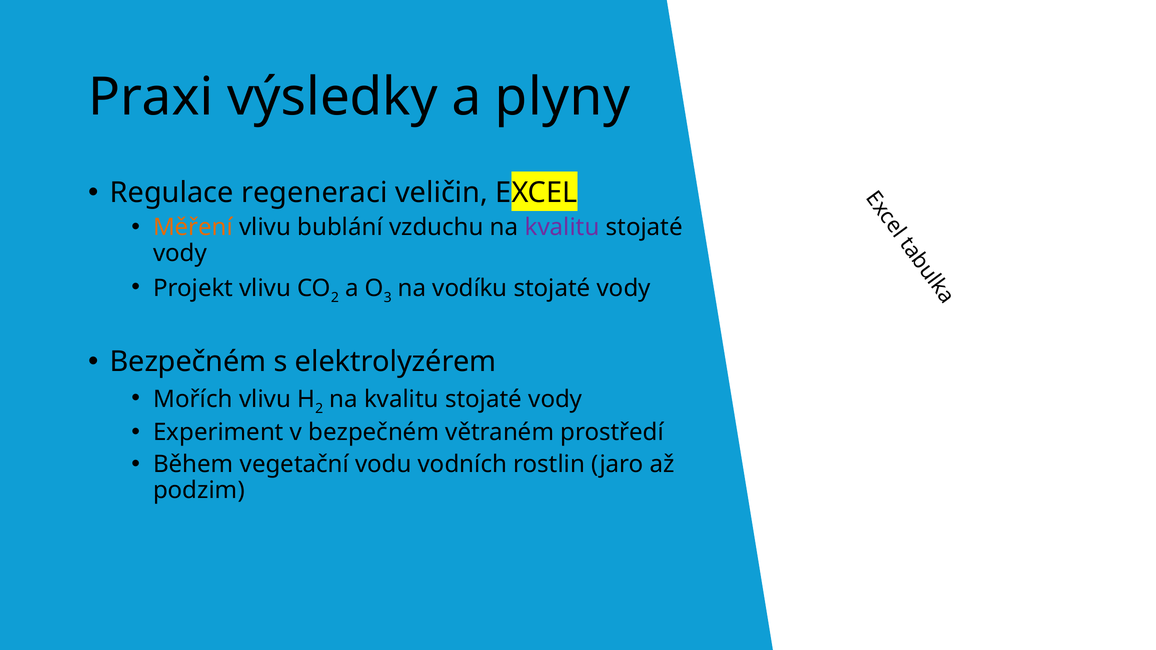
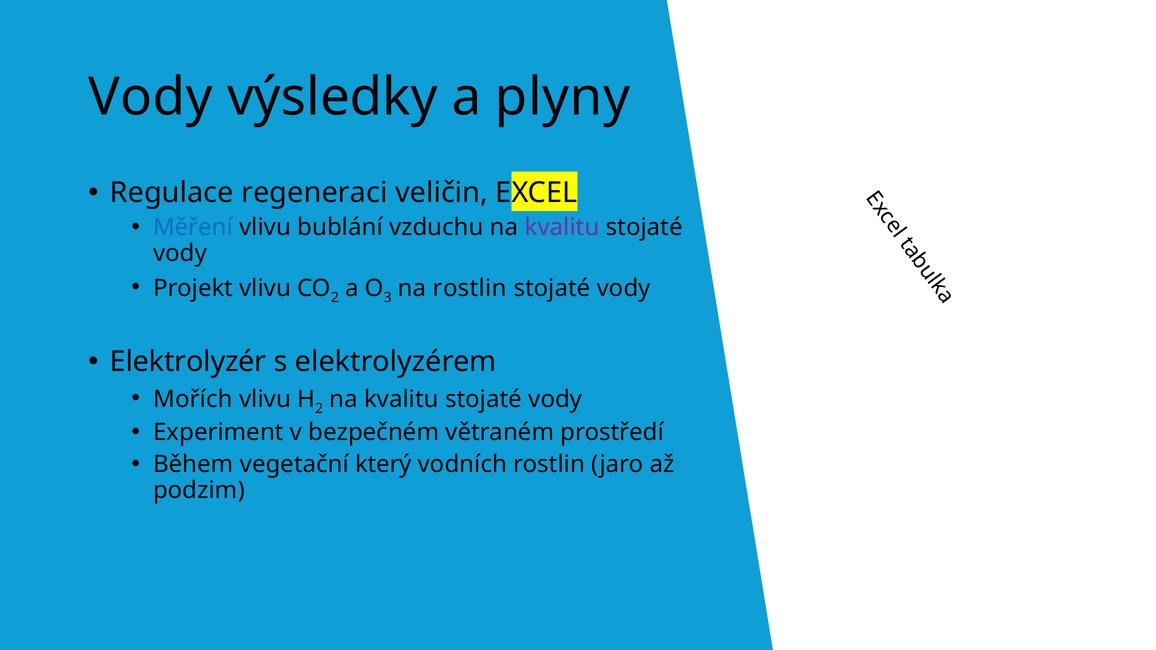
Praxi: Praxi -> Vody (150, 97)
Měření colour: orange -> blue (193, 228)
na vodíku: vodíku -> rostlin (470, 288)
Bezpečném: Bezpečném -> Elektrolyzér (188, 362)
vodu: vodu -> který (383, 464)
